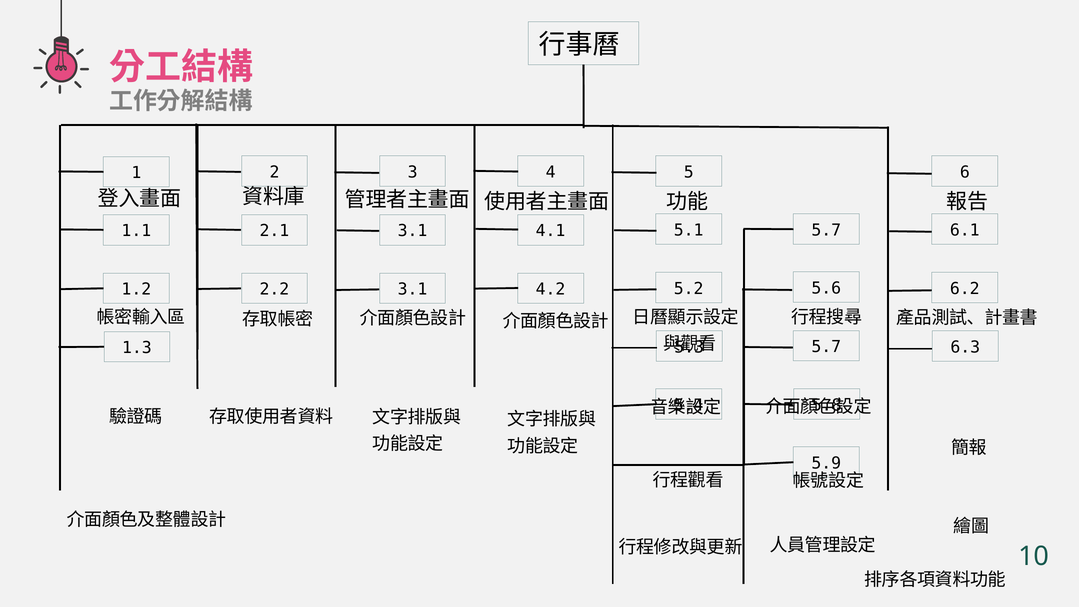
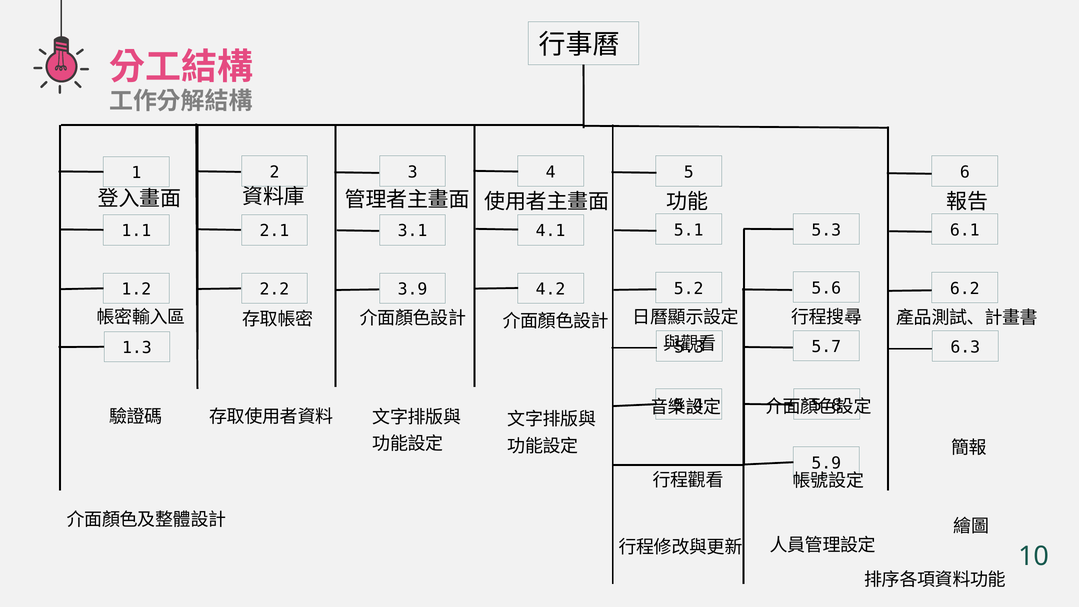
5.7: 5.7 -> 5.3 (826, 230)
3.1: 3.1 -> 3.9 (413, 289)
